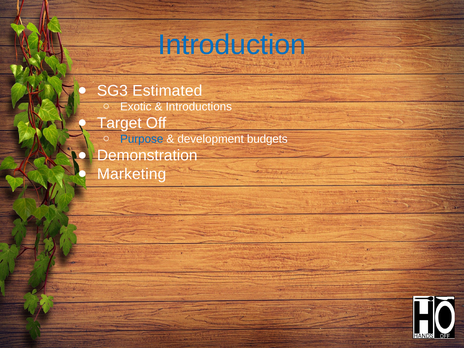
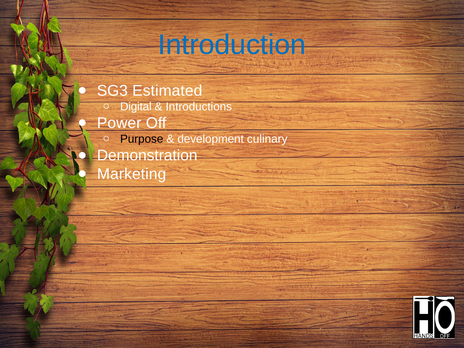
Exotic: Exotic -> Digital (136, 107)
Target: Target -> Power (119, 123)
Purpose colour: blue -> black (142, 139)
budgets: budgets -> culinary (267, 139)
